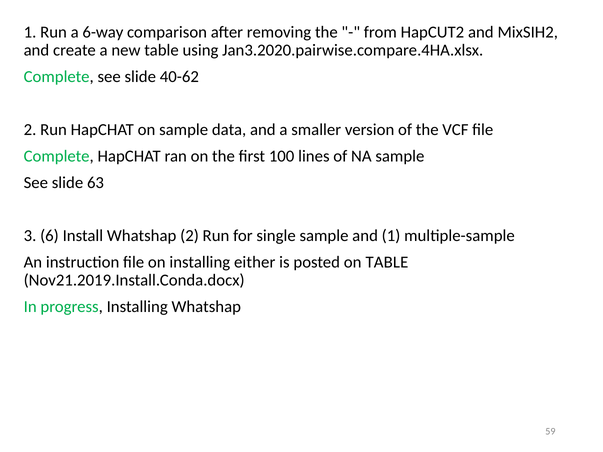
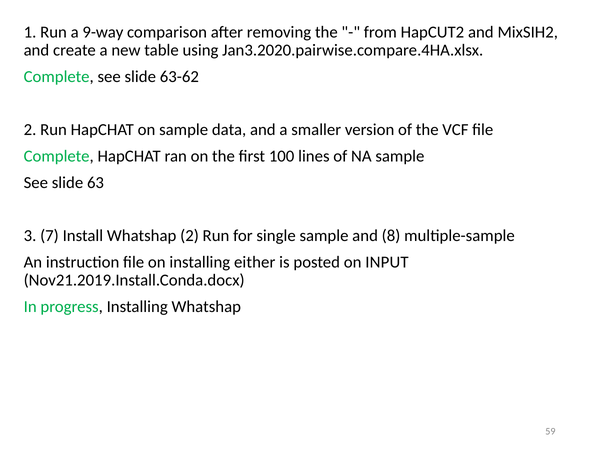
6-way: 6-way -> 9-way (103, 32)
40-62: 40-62 -> 63-62 (179, 77)
6: 6 -> 7 (49, 236)
and 1: 1 -> 8 (391, 236)
on TABLE: TABLE -> INPUT (387, 262)
